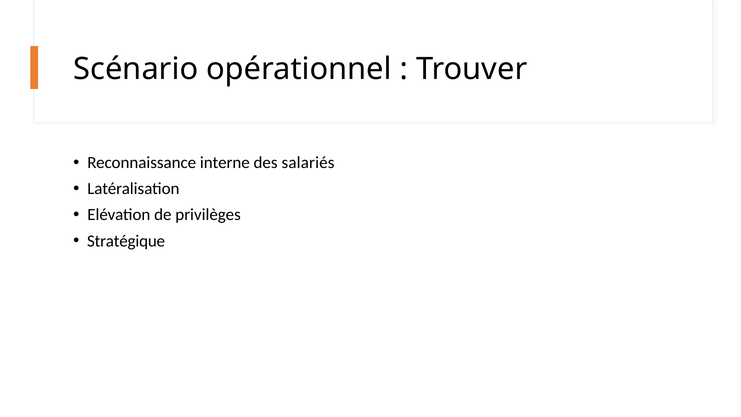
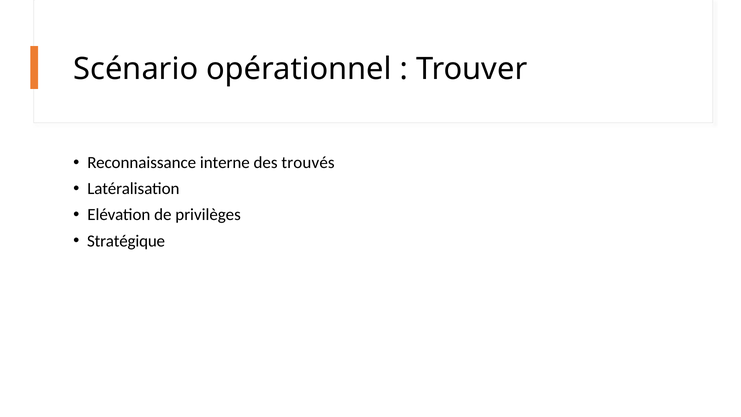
salariés: salariés -> trouvés (308, 163)
